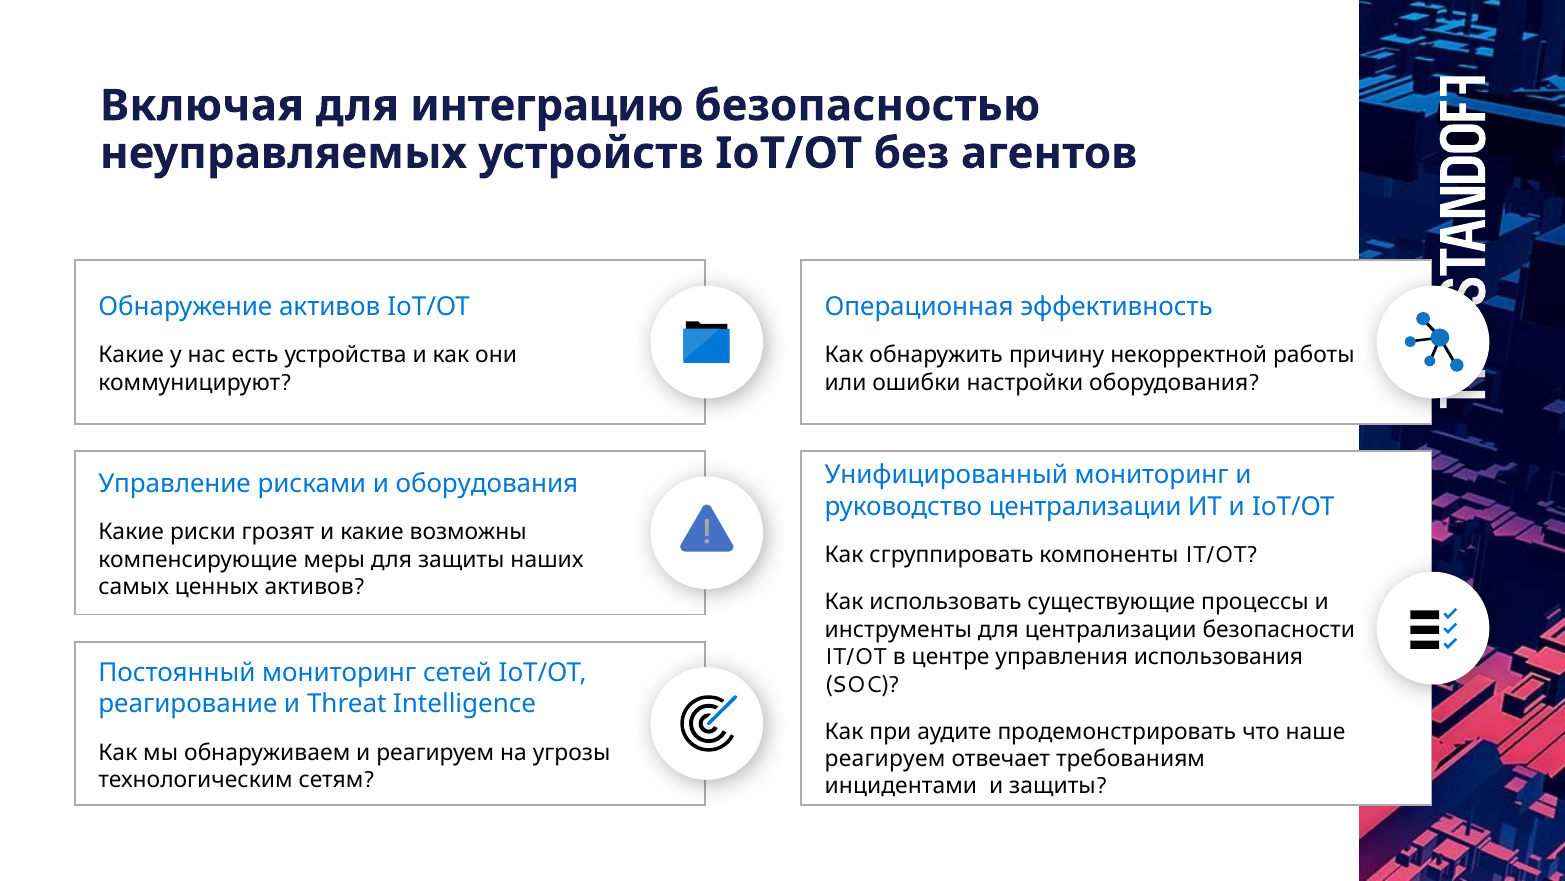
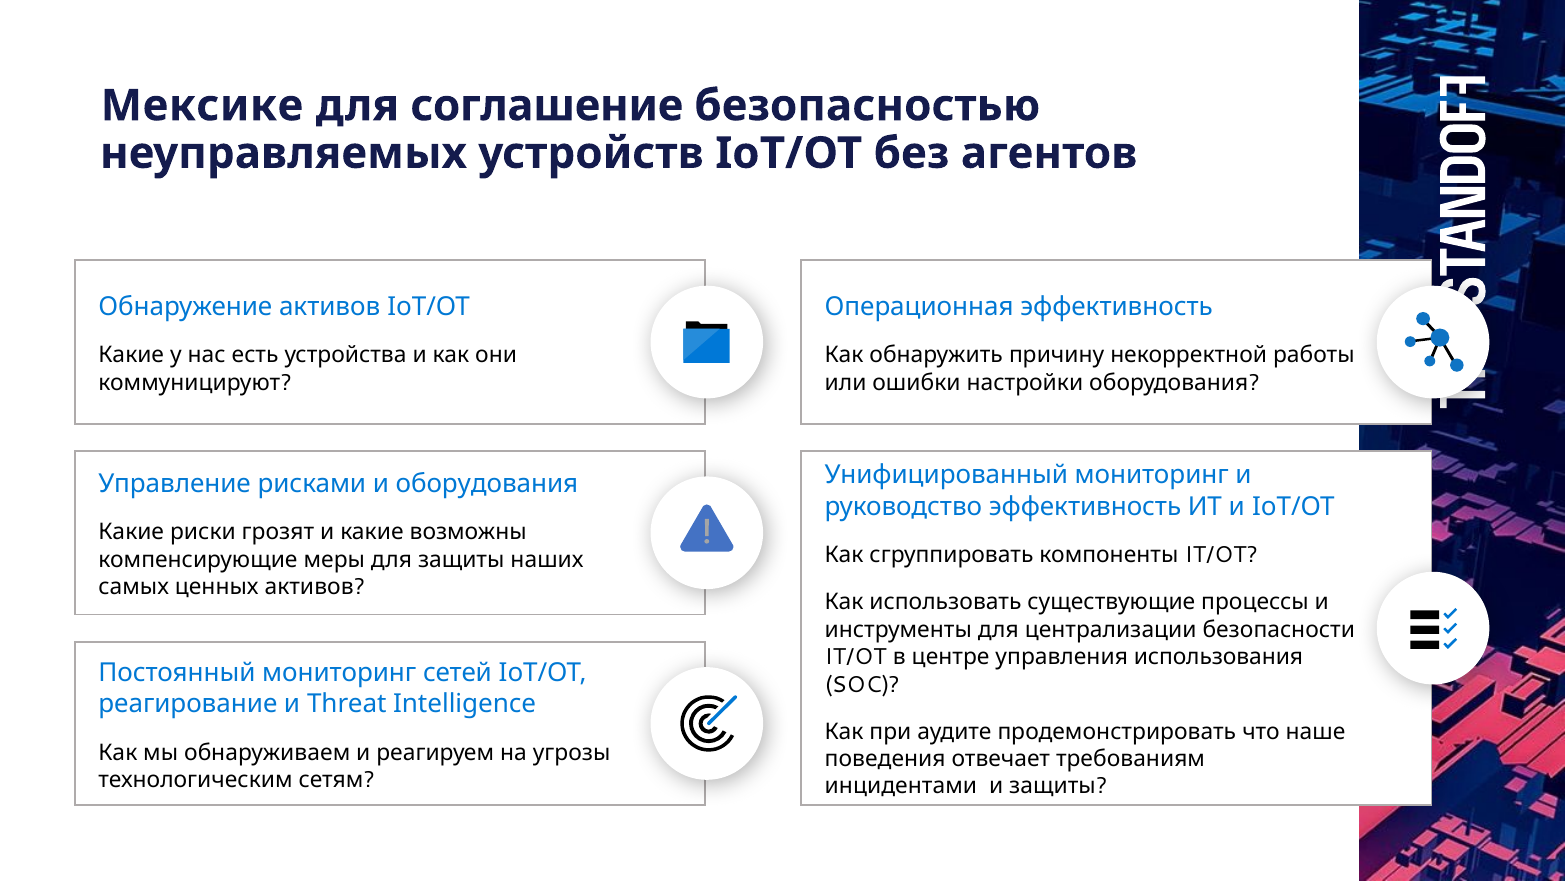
Включая: Включая -> Мексике (202, 106)
интеграцию: интеграцию -> соглашение (547, 106)
руководство централизации: централизации -> эффективность (1085, 506)
реагируем: реагируем -> поведения (885, 758)
